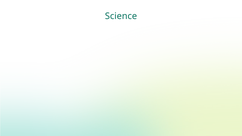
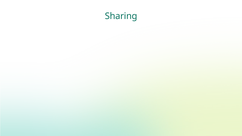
Science: Science -> Sharing (121, 16)
